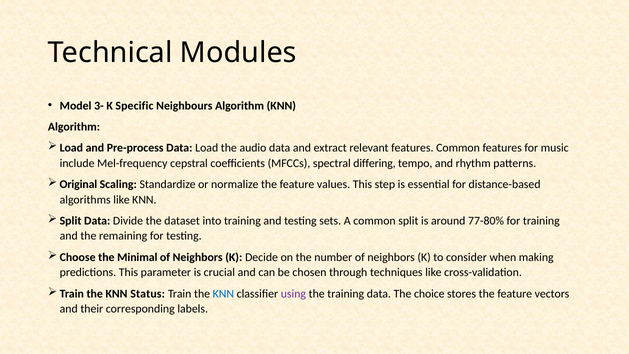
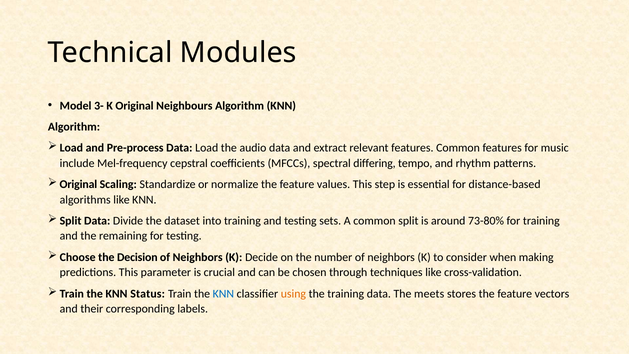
K Specific: Specific -> Original (135, 106)
77-80%: 77-80% -> 73-80% (486, 221)
Minimal: Minimal -> Decision (137, 257)
using colour: purple -> orange (293, 294)
choice: choice -> meets (429, 294)
